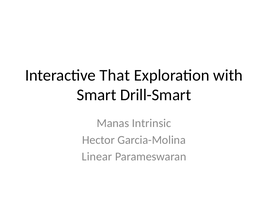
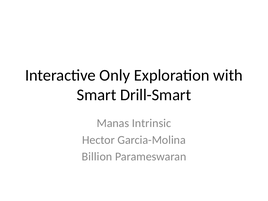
That: That -> Only (115, 75)
Linear: Linear -> Billion (97, 157)
